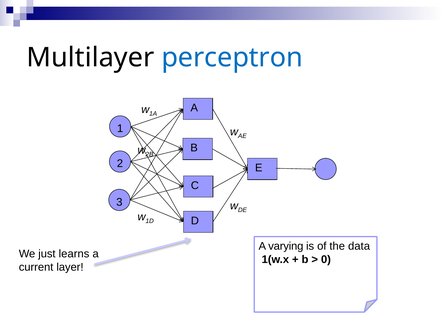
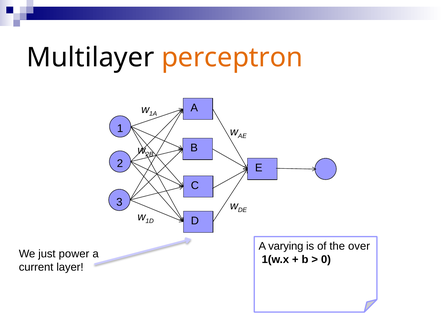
perceptron colour: blue -> orange (232, 57)
data: data -> over (359, 246)
learns: learns -> power (74, 254)
